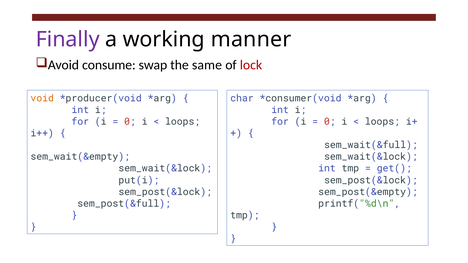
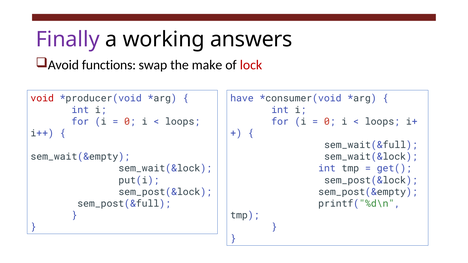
manner: manner -> answers (251, 39)
consume: consume -> functions (109, 65)
same: same -> make (207, 65)
void colour: orange -> red (42, 98)
char: char -> have (242, 98)
